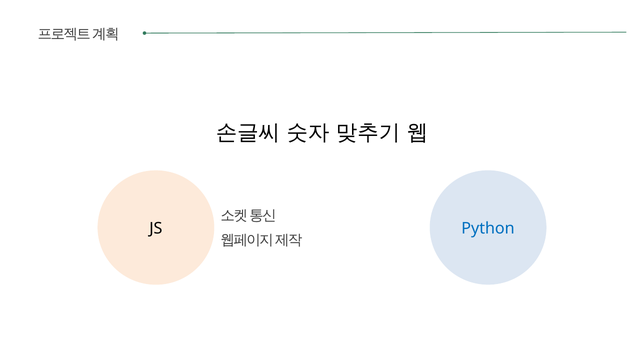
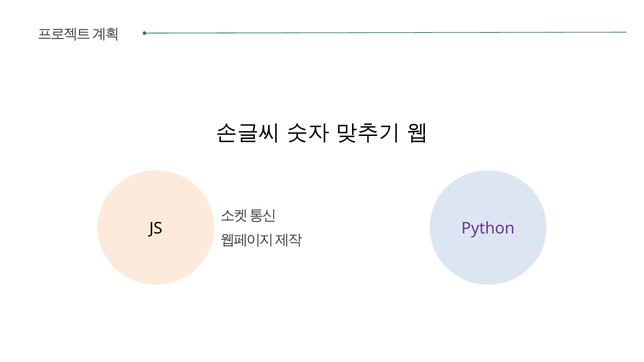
Python colour: blue -> purple (488, 229)
